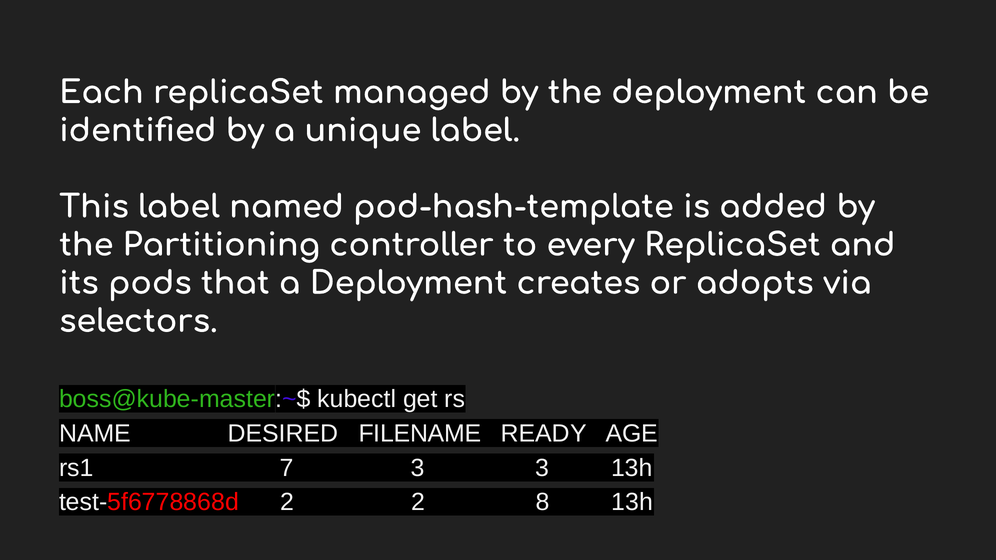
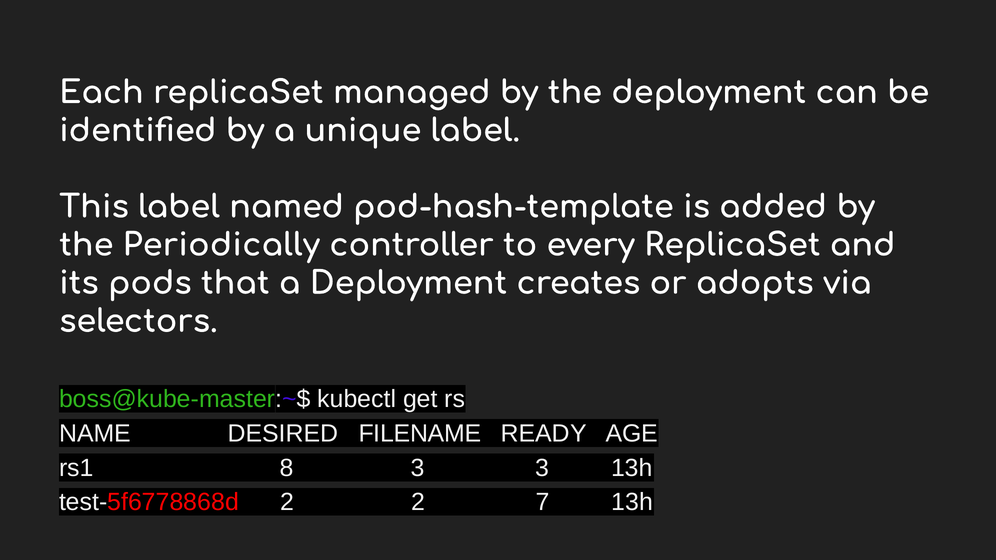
Partitioning: Partitioning -> Periodically (221, 245)
7: 7 -> 8 (287, 468)
8: 8 -> 7 (543, 502)
